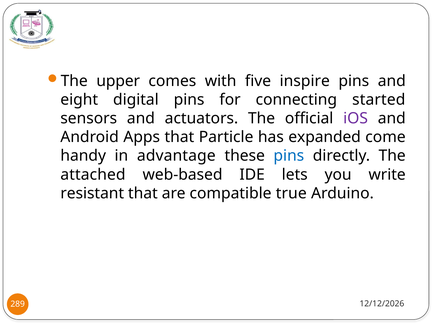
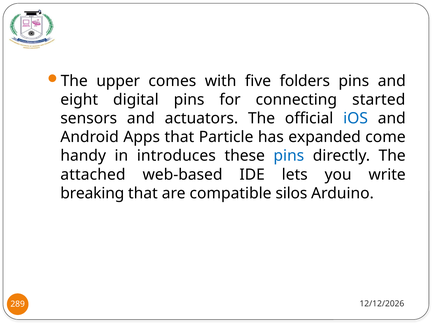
inspire: inspire -> folders (305, 81)
iOS colour: purple -> blue (356, 118)
advantage: advantage -> introduces (176, 156)
resistant: resistant -> breaking (92, 193)
true: true -> silos (291, 193)
